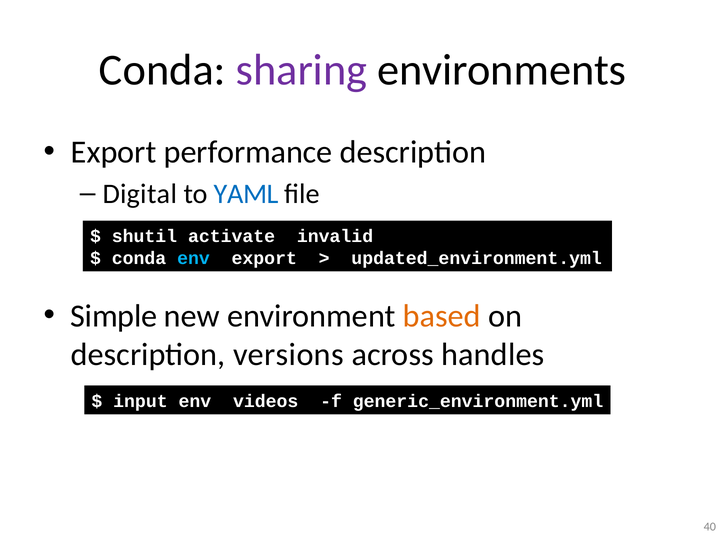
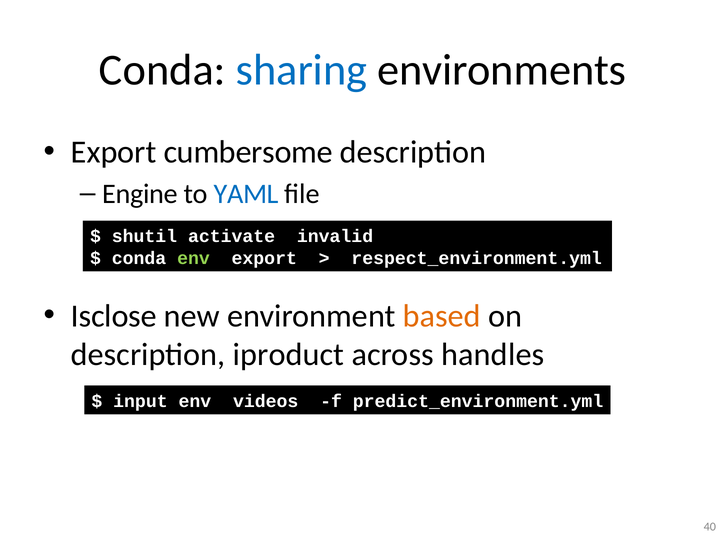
sharing colour: purple -> blue (301, 70)
performance: performance -> cumbersome (248, 152)
Digital: Digital -> Engine (140, 194)
env colour: light blue -> light green (193, 258)
updated_environment.yml: updated_environment.yml -> respect_environment.yml (477, 258)
Simple: Simple -> Isclose (114, 316)
versions: versions -> iproduct (289, 355)
generic_environment.yml: generic_environment.yml -> predict_environment.yml (478, 402)
